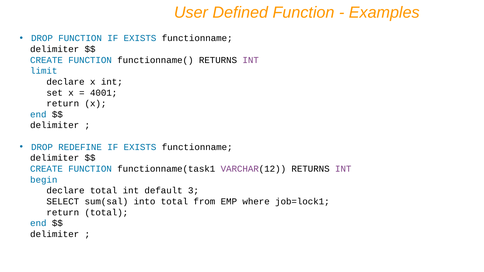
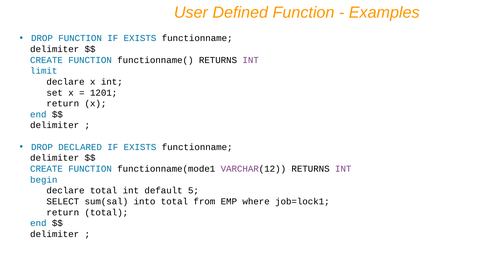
4001: 4001 -> 1201 (104, 93)
REDEFINE: REDEFINE -> DECLARED (80, 147)
functionname(task1: functionname(task1 -> functionname(mode1 (166, 169)
3: 3 -> 5 (193, 191)
